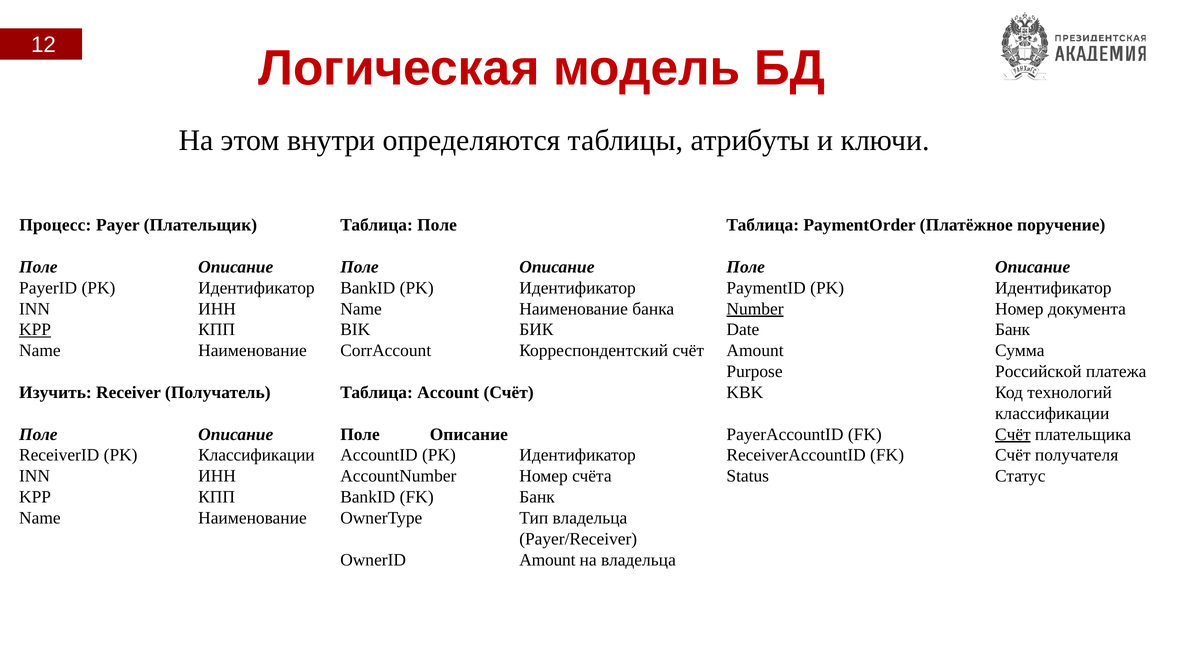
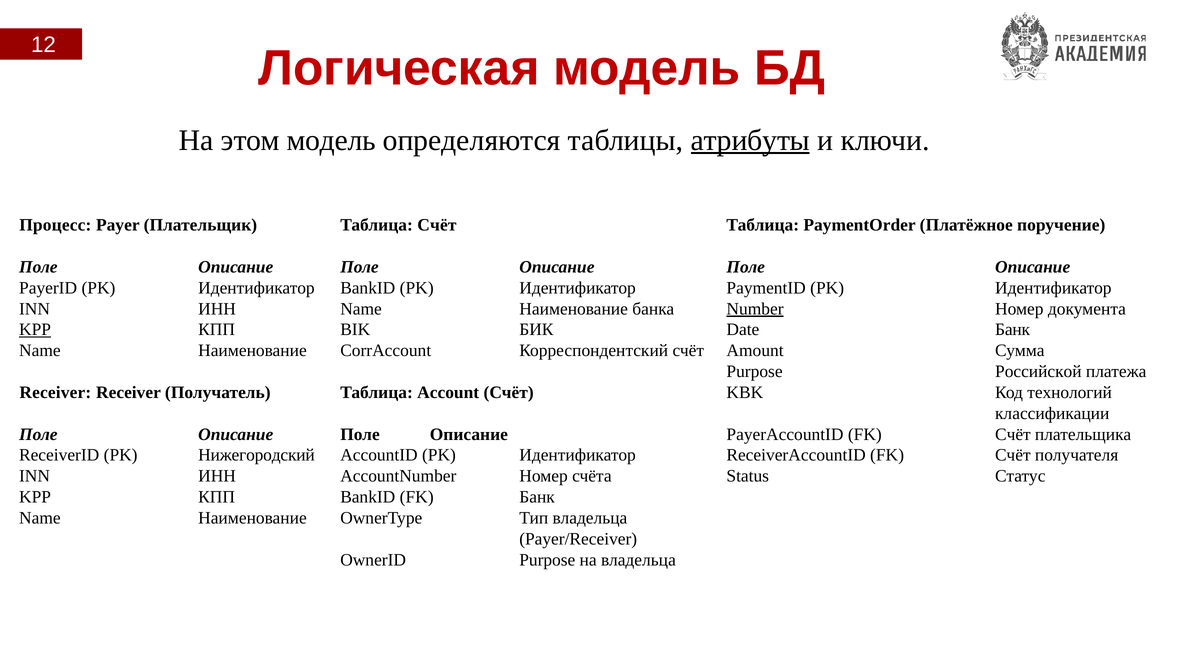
этом внутри: внутри -> модель (331, 140)
атрибуты underline: none -> present (750, 140)
Таблица Поле: Поле -> Счёт (437, 225)
Изучить: Изучить -> Receiver (55, 392)
Счёт underline: present -> none (1013, 434)
PK Классификации: Классификации -> Нижегородский (256, 455)
OwnerID Amount: Amount -> Purpose (547, 559)
